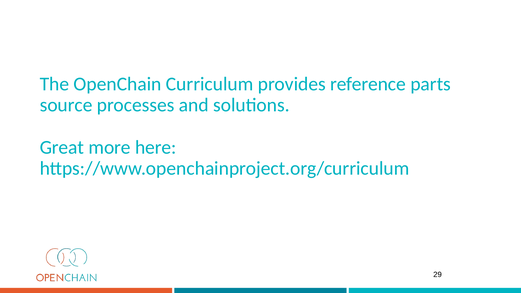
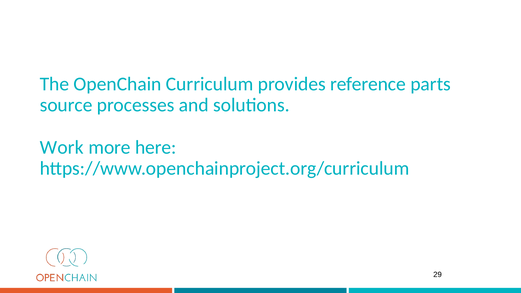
Great: Great -> Work (62, 147)
